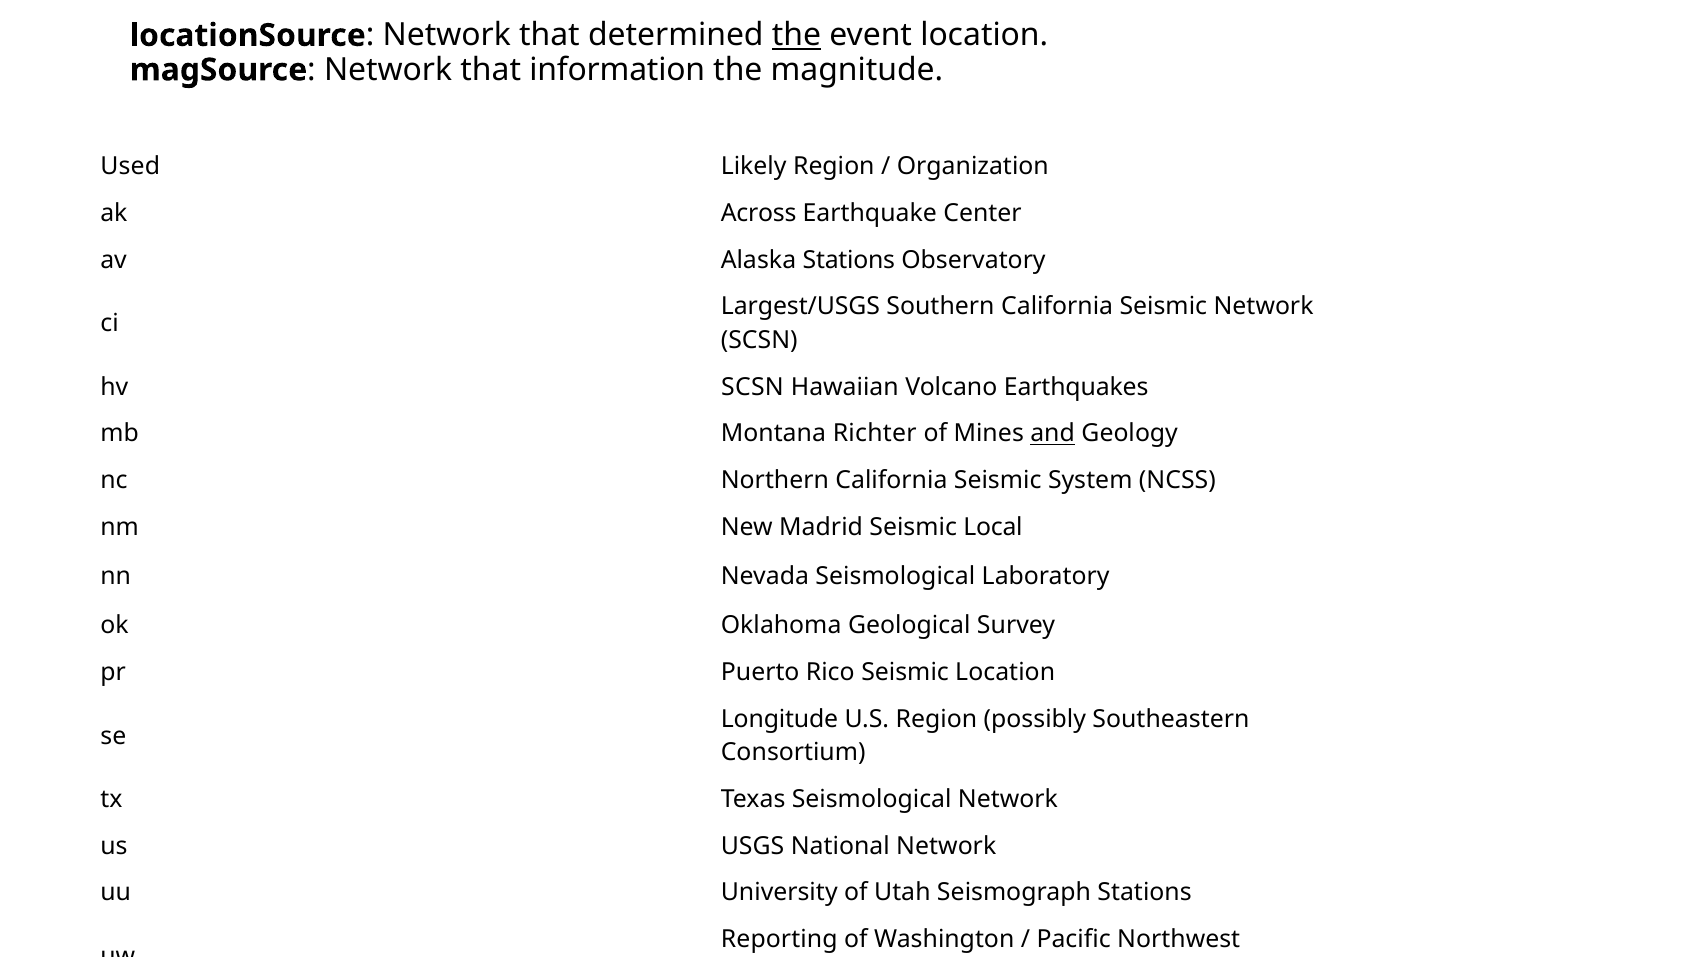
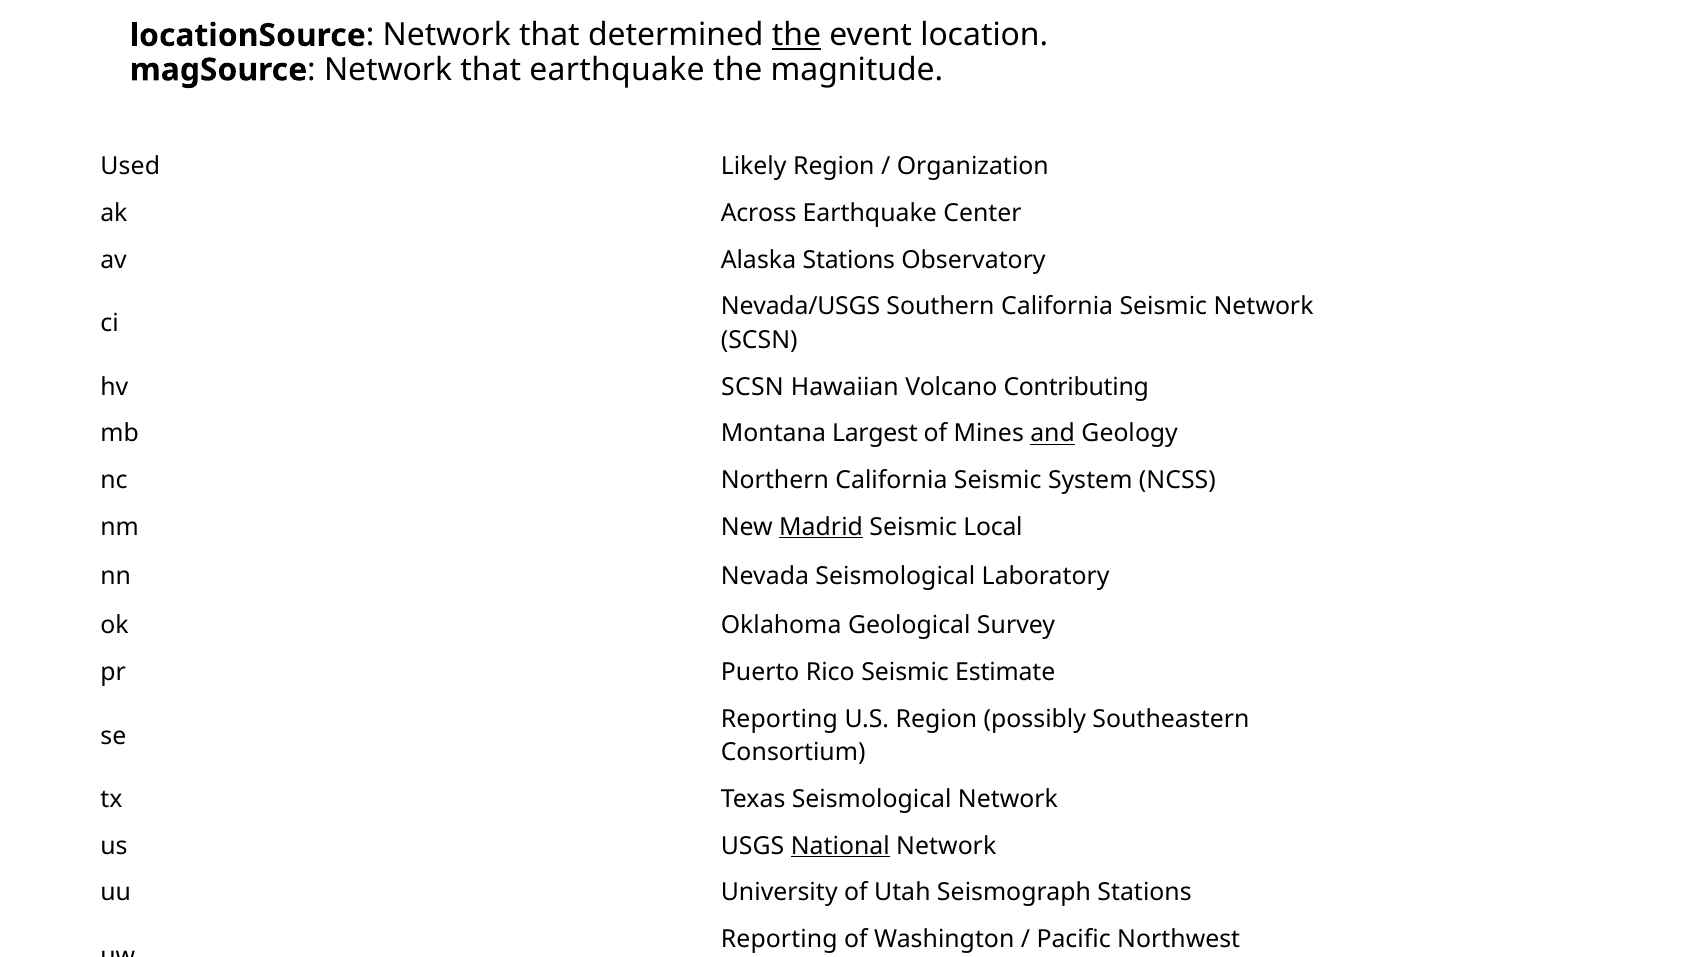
that information: information -> earthquake (617, 70)
Largest/USGS: Largest/USGS -> Nevada/USGS (801, 307)
Earthquakes: Earthquakes -> Contributing (1076, 387)
Richter: Richter -> Largest (875, 434)
Madrid underline: none -> present (821, 527)
Seismic Location: Location -> Estimate (1005, 672)
Longitude: Longitude -> Reporting (779, 719)
National underline: none -> present (840, 846)
